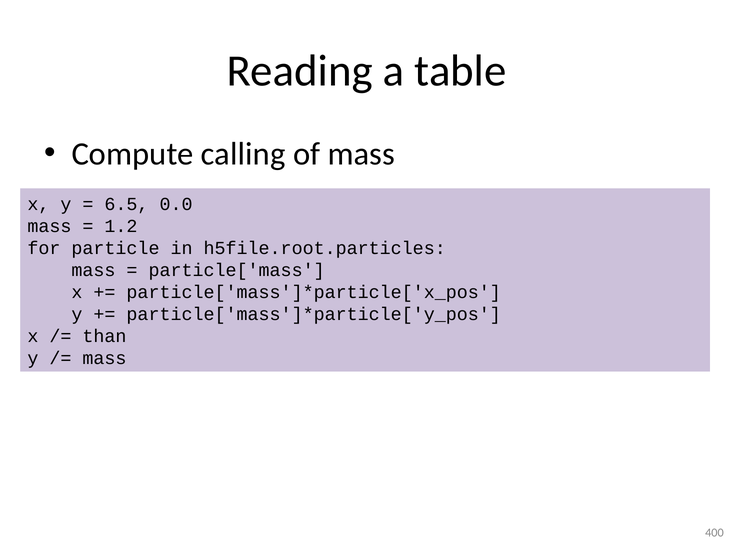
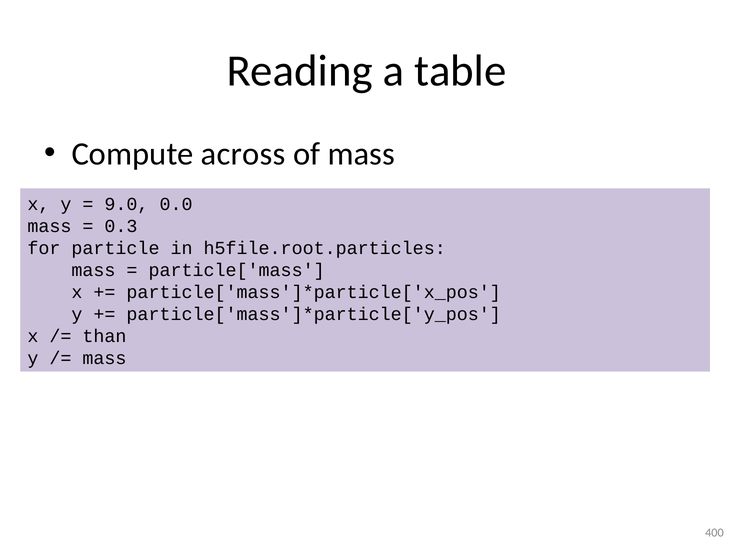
calling: calling -> across (243, 154)
6.5: 6.5 -> 9.0 (126, 204)
1.2: 1.2 -> 0.3 (121, 226)
